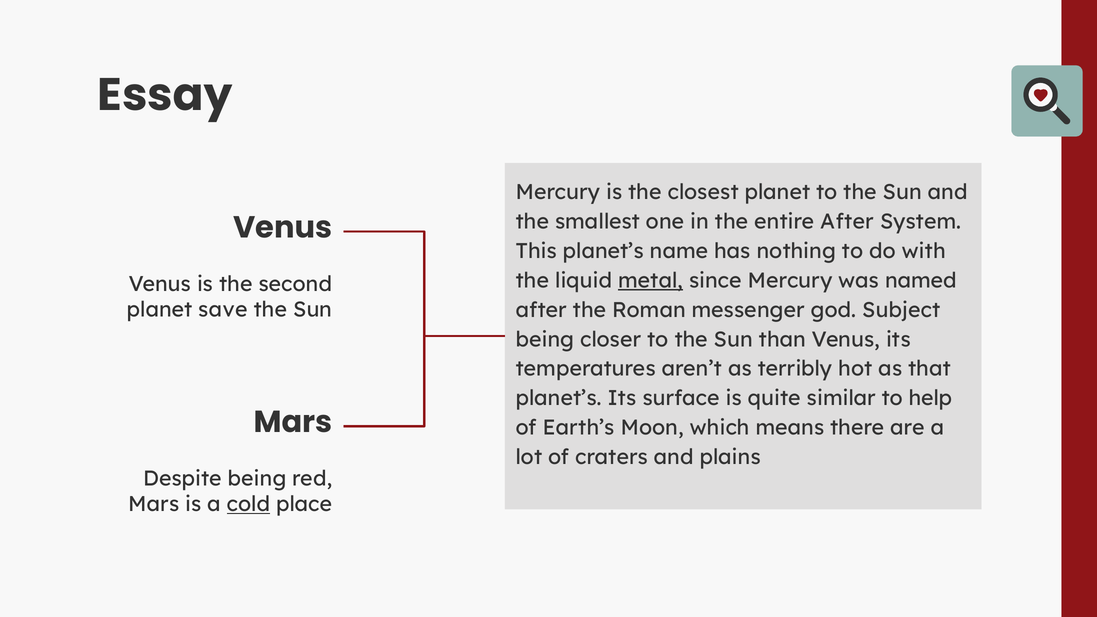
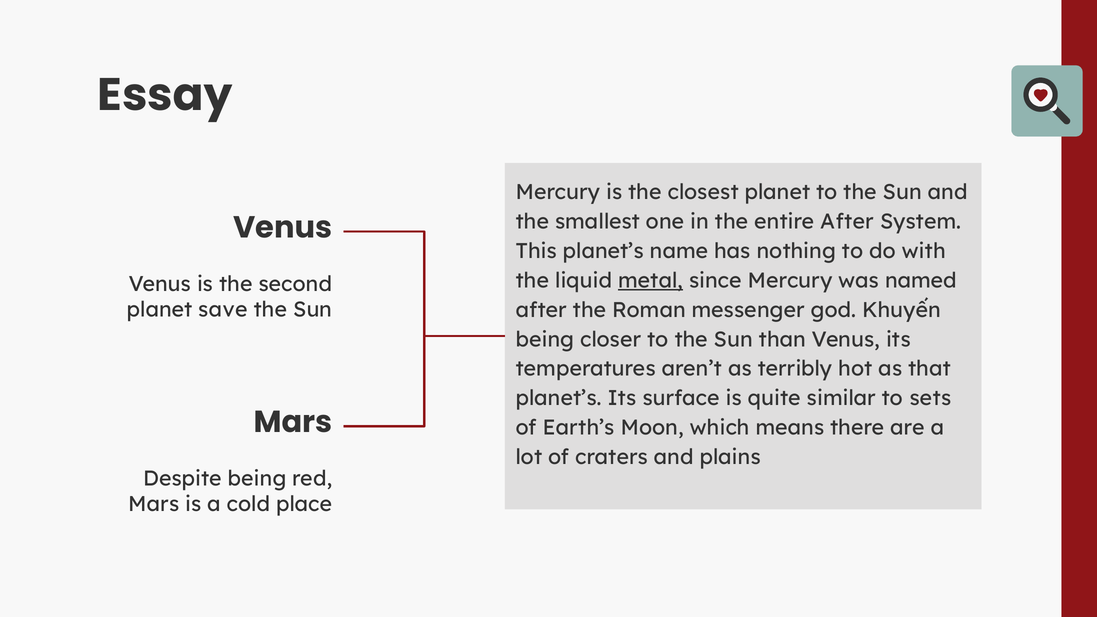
Subject: Subject -> Khuyến (901, 310)
help: help -> sets (930, 398)
cold underline: present -> none (249, 504)
